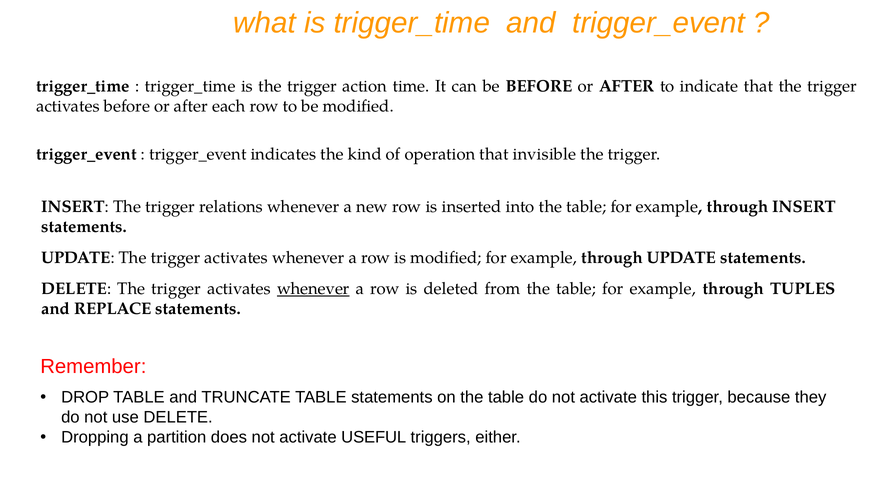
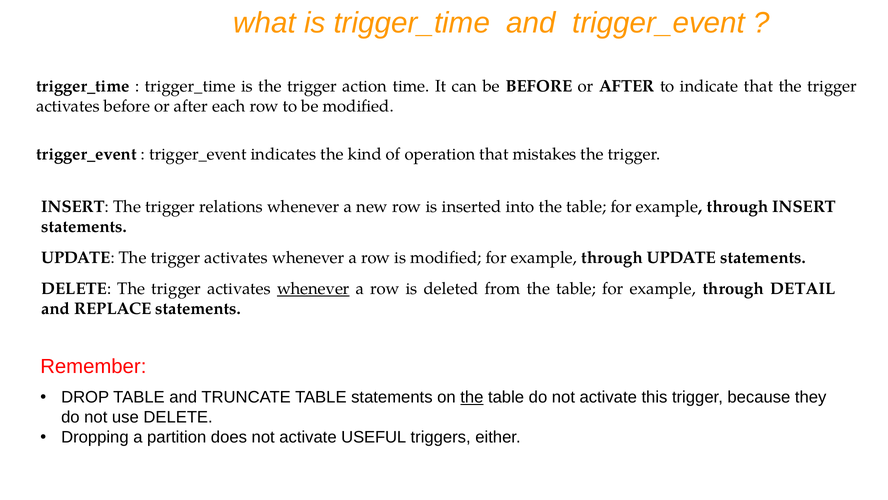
invisible: invisible -> mistakes (545, 154)
TUPLES: TUPLES -> DETAIL (803, 289)
the underline: none -> present (472, 397)
